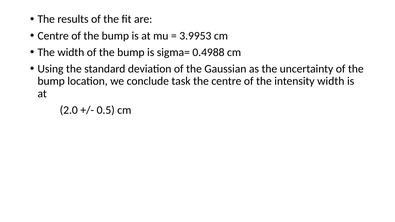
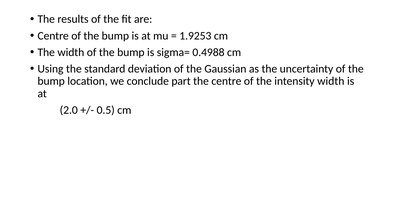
3.9953: 3.9953 -> 1.9253 (195, 36)
task: task -> part (181, 81)
